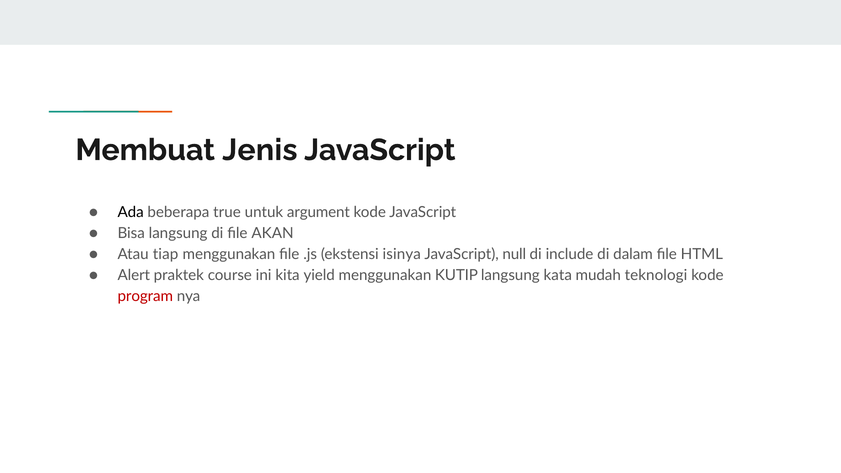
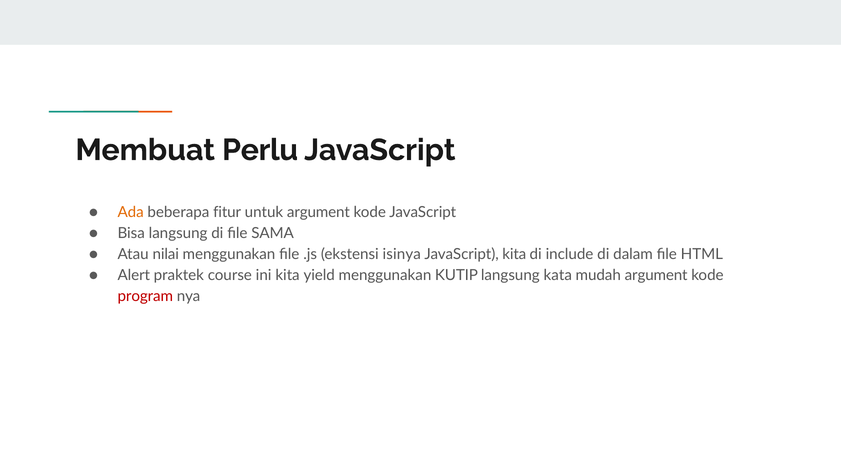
Jenis: Jenis -> Perlu (260, 150)
Ada colour: black -> orange (131, 213)
true: true -> fitur (227, 213)
AKAN: AKAN -> SAMA (273, 233)
tiap: tiap -> nilai (166, 254)
JavaScript null: null -> kita (514, 254)
mudah teknologi: teknologi -> argument (656, 275)
